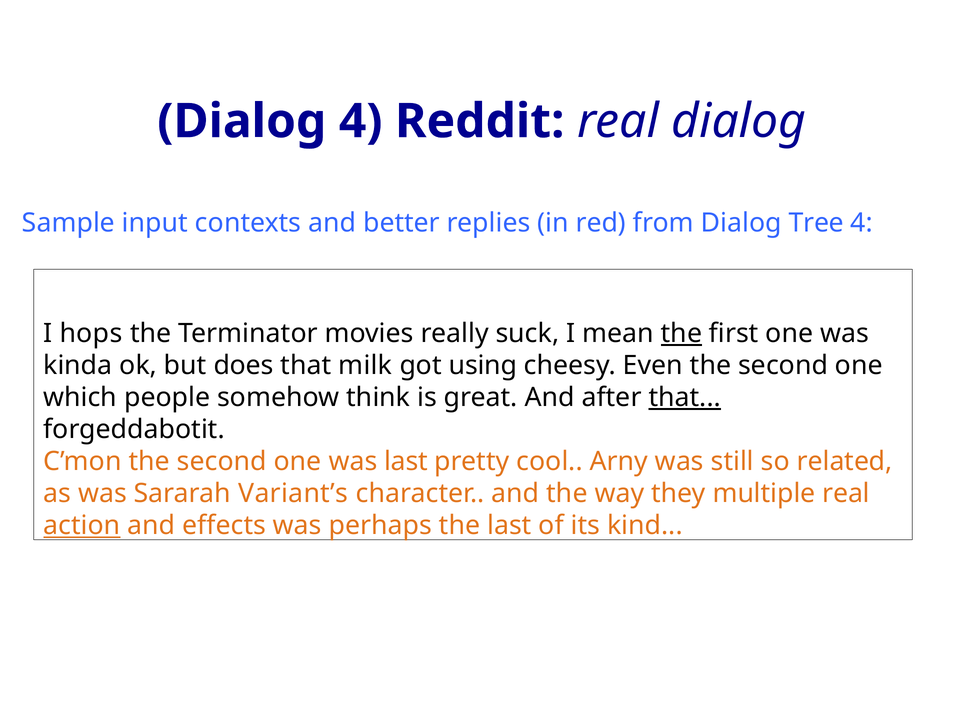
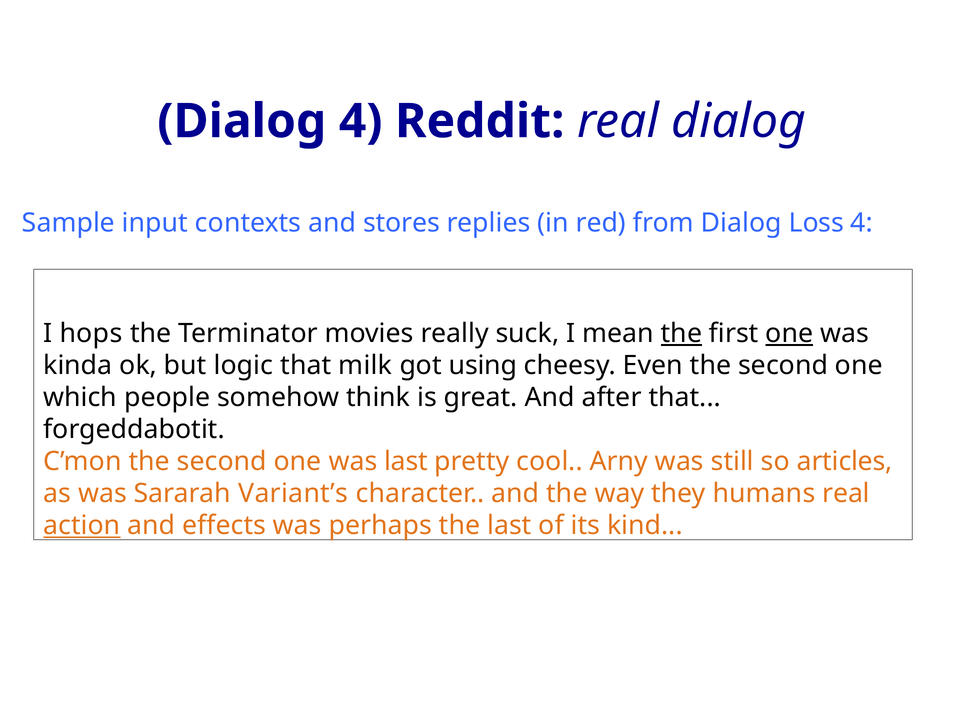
better: better -> stores (402, 223)
Tree: Tree -> Loss (816, 223)
one underline: none -> present (789, 334)
does: does -> logic (243, 366)
that underline: present -> none (685, 398)
related: related -> articles (845, 462)
multiple: multiple -> humans (764, 494)
